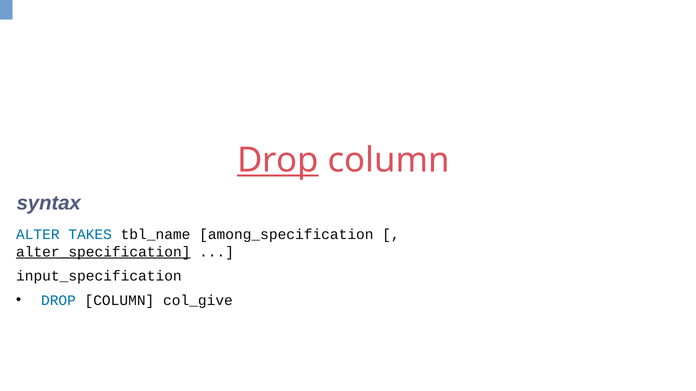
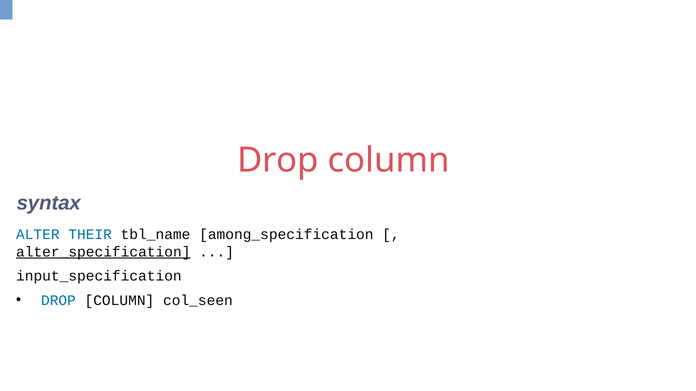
Drop underline: present -> none (278, 161)
TAKES: TAKES -> THEIR (90, 235)
col_give: col_give -> col_seen (198, 301)
